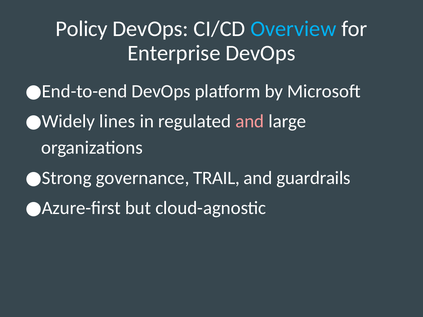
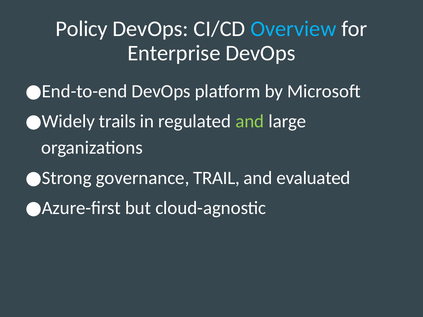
lines: lines -> trails (117, 121)
and colour: pink -> light green (250, 121)
guardrails: guardrails -> evaluated (314, 178)
